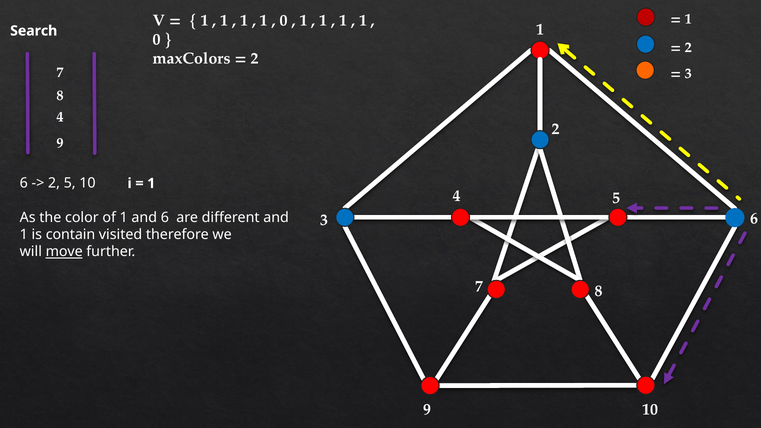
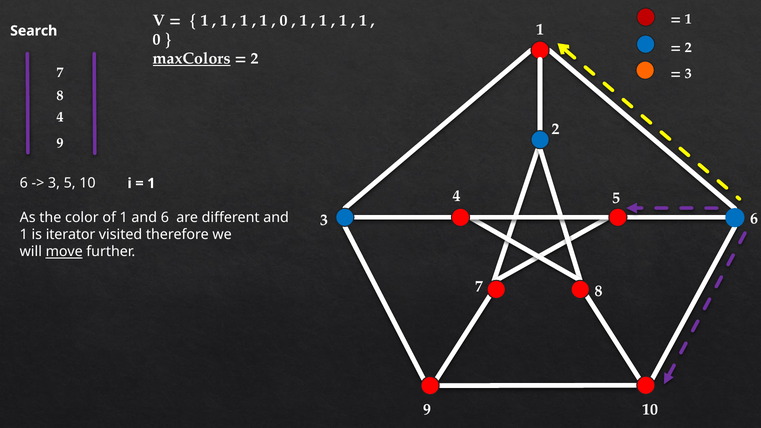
maxColors underline: none -> present (192, 59)
2: 2 -> 3 (54, 183)
contain: contain -> iterator (71, 235)
